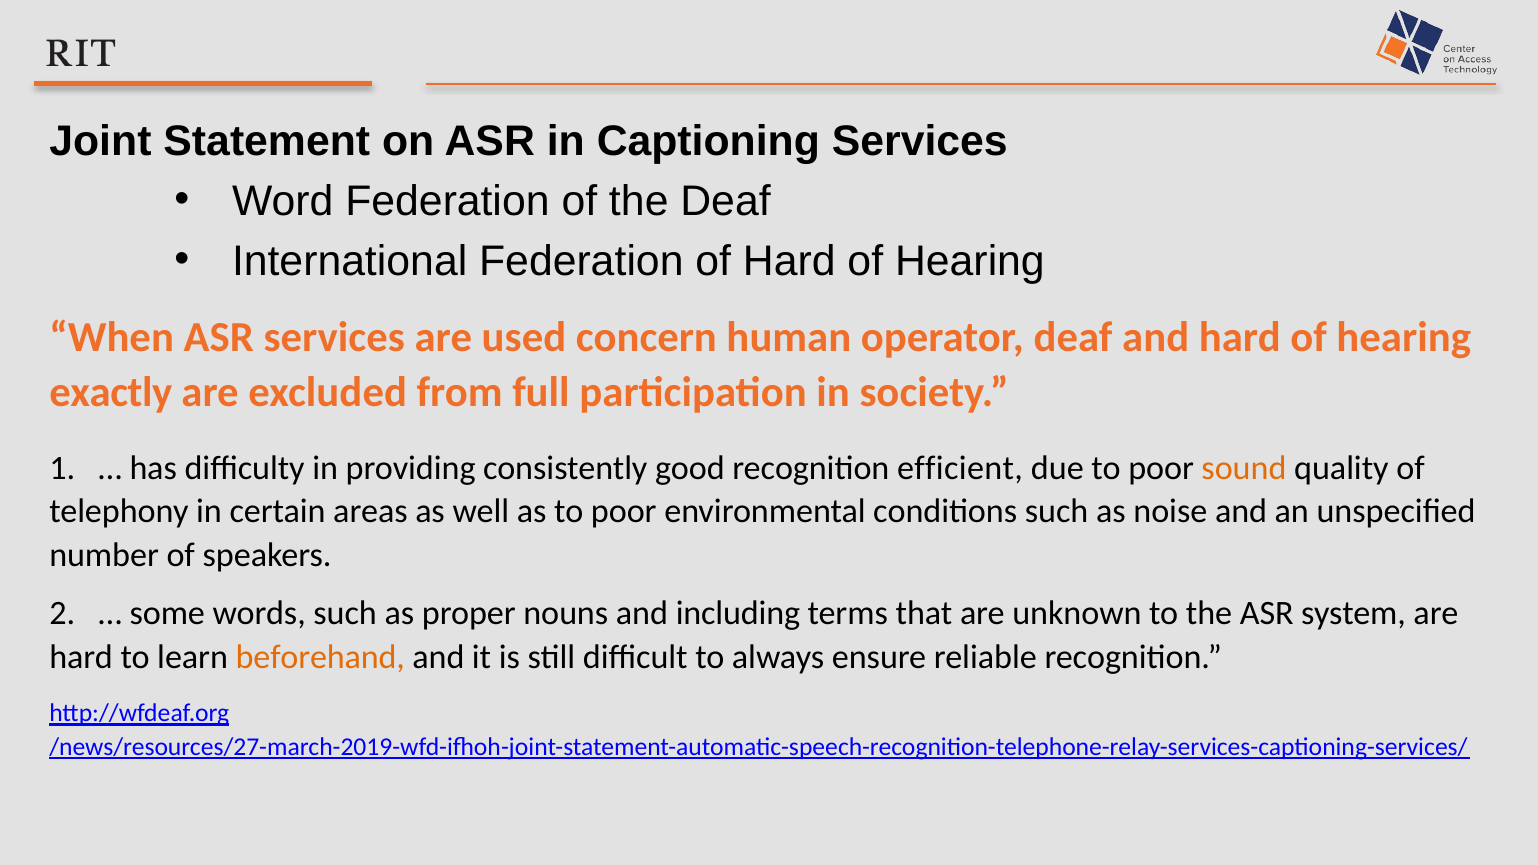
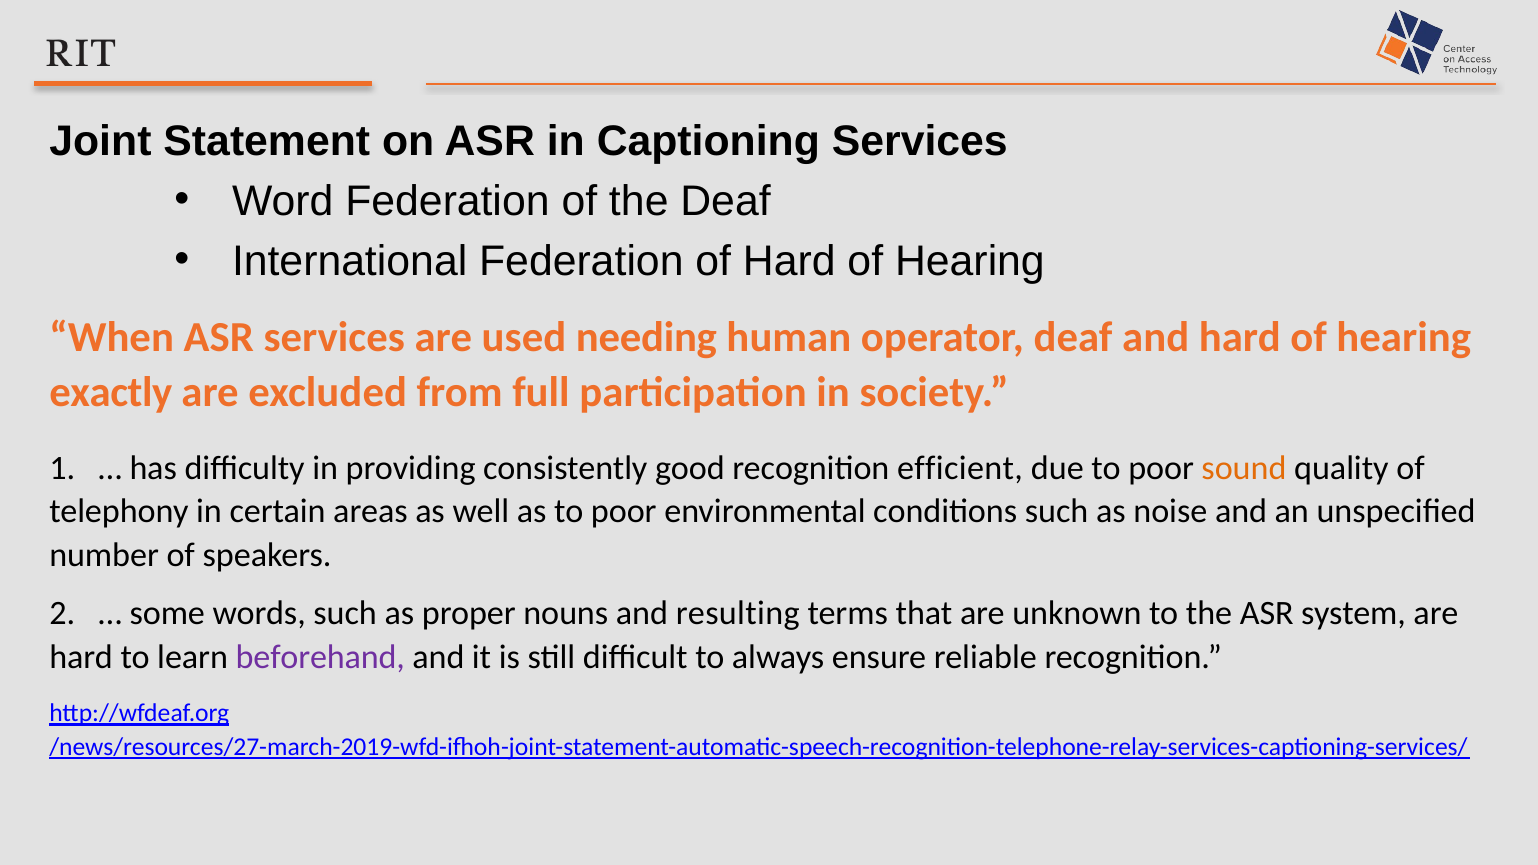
concern: concern -> needing (646, 337)
including: including -> resulting (738, 613)
beforehand colour: orange -> purple (320, 657)
